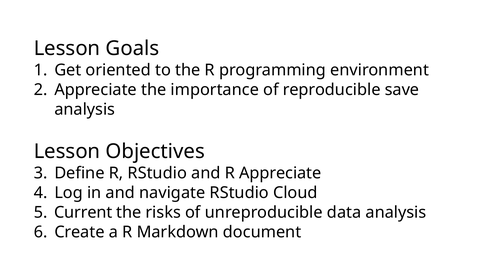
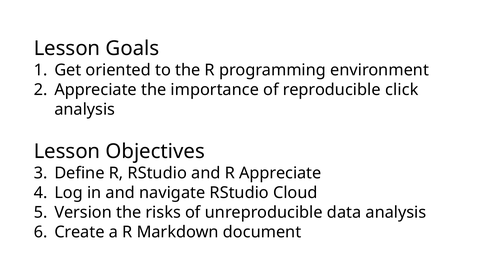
save: save -> click (402, 90)
Current: Current -> Version (83, 212)
